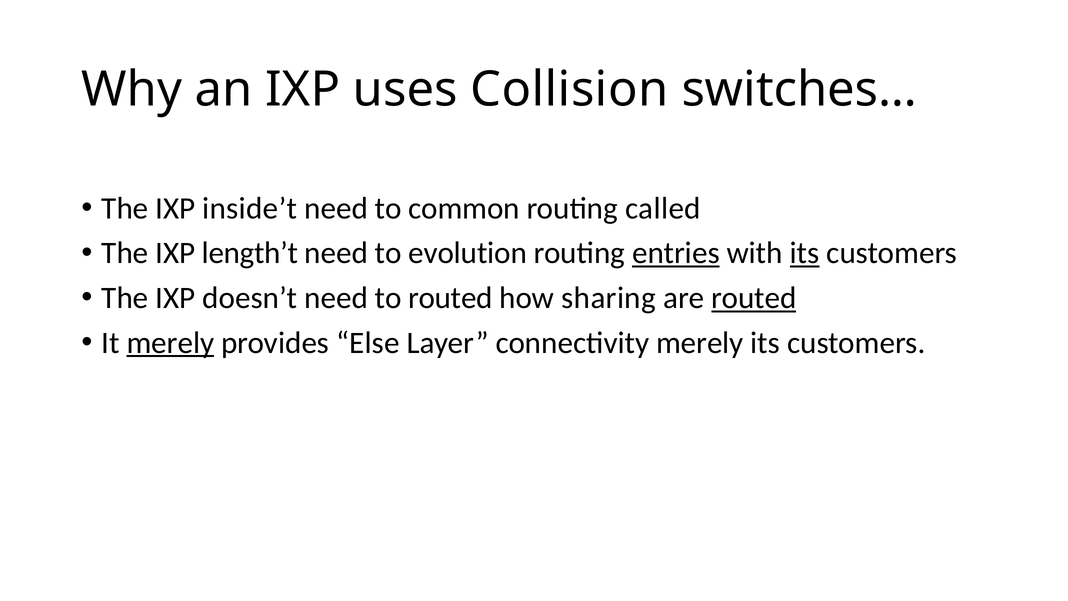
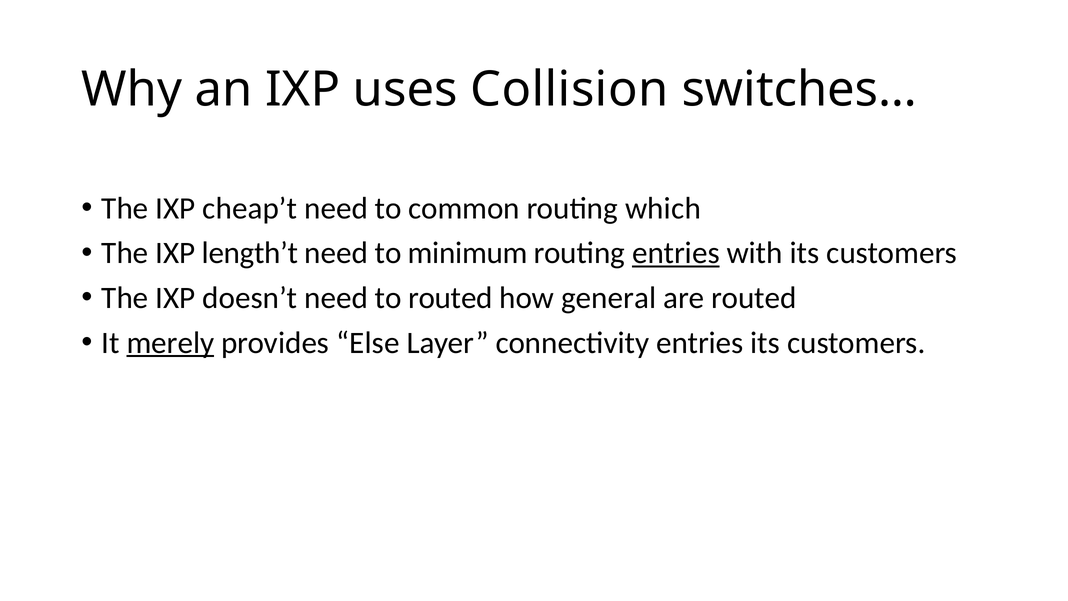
inside’t: inside’t -> cheap’t (250, 208)
called: called -> which (663, 208)
evolution: evolution -> minimum (468, 253)
its underline: present -> none (805, 253)
sharing: sharing -> general (609, 298)
routed underline: present -> none (754, 298)
connectivity merely: merely -> entries (700, 343)
